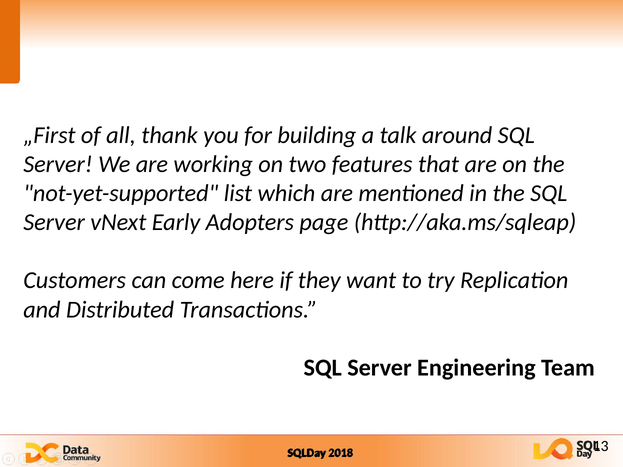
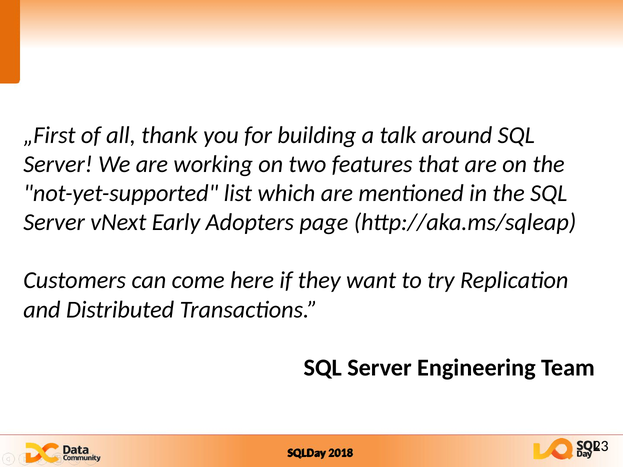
13: 13 -> 23 (601, 447)
